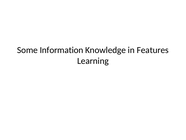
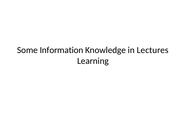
Features: Features -> Lectures (153, 50)
